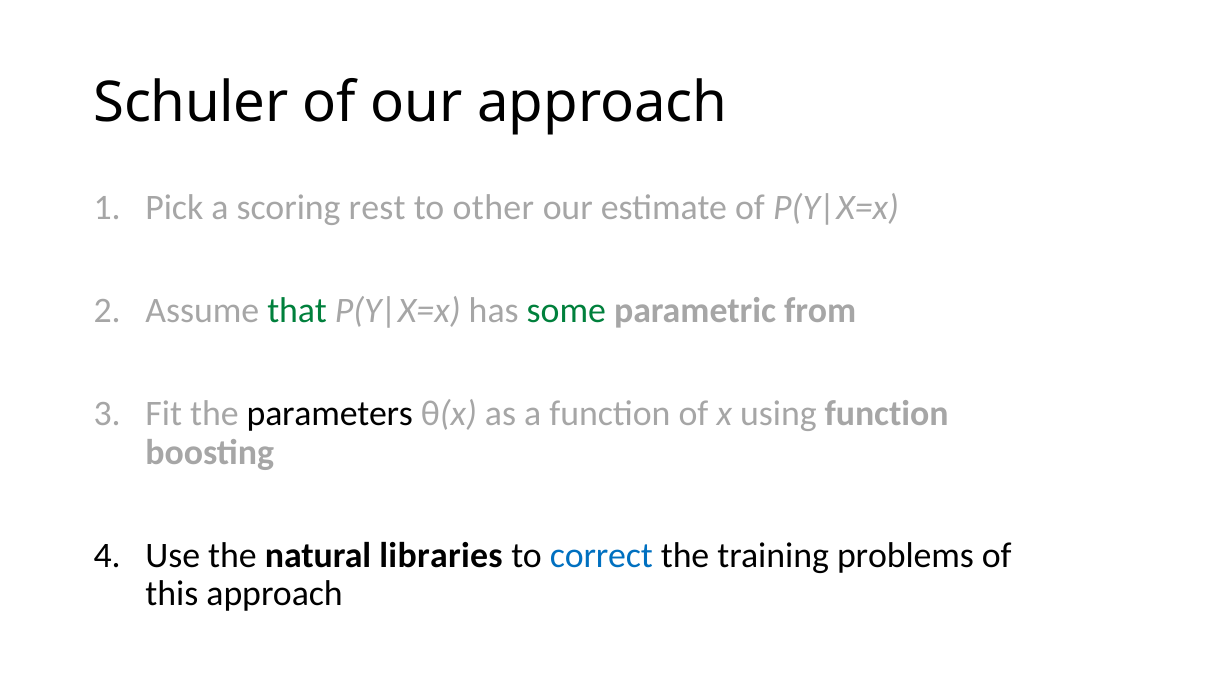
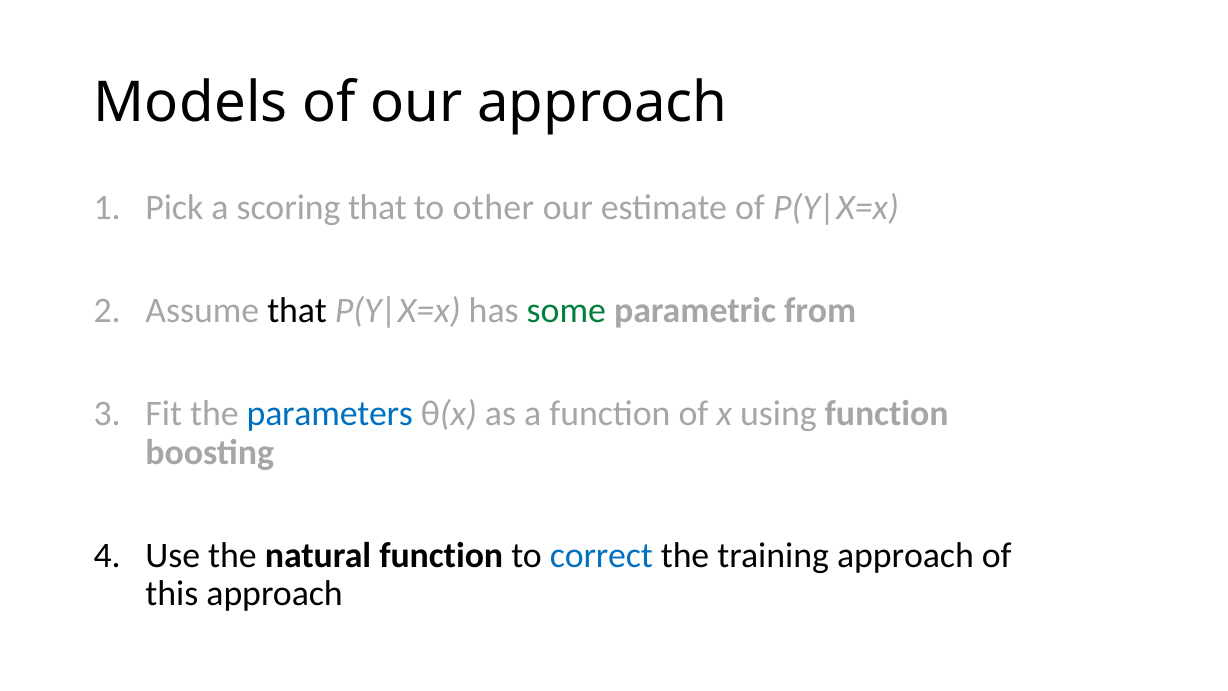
Schuler: Schuler -> Models (191, 103)
scoring rest: rest -> that (377, 208)
that colour: green -> black (297, 311)
parameters colour: black -> blue (330, 414)
natural libraries: libraries -> function (441, 555)
training problems: problems -> approach (905, 555)
